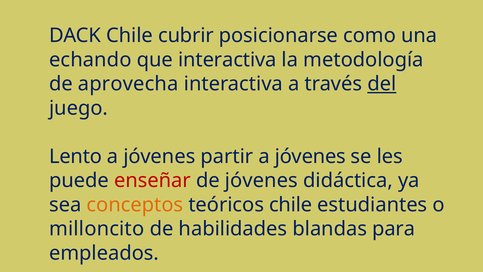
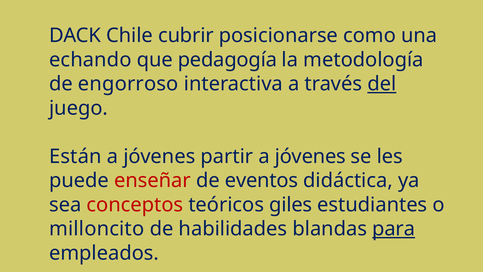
que interactiva: interactiva -> pedagogía (227, 60)
aprovecha: aprovecha -> engorroso (128, 84)
Lento: Lento -> Están (75, 156)
de jóvenes: jóvenes -> eventos (262, 180)
conceptos colour: orange -> red (135, 205)
teóricos chile: chile -> giles (291, 205)
para underline: none -> present (394, 229)
